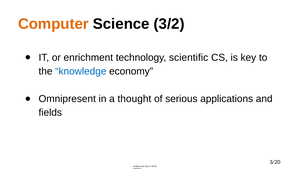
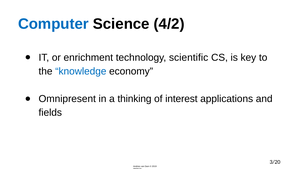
Computer colour: orange -> blue (53, 24)
3/2: 3/2 -> 4/2 (169, 24)
thought: thought -> thinking (134, 99)
serious: serious -> interest (181, 99)
